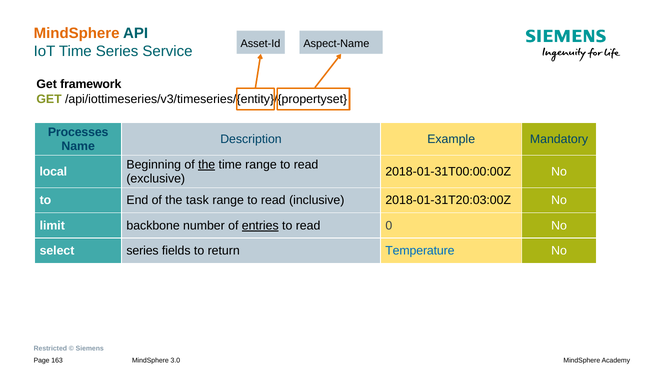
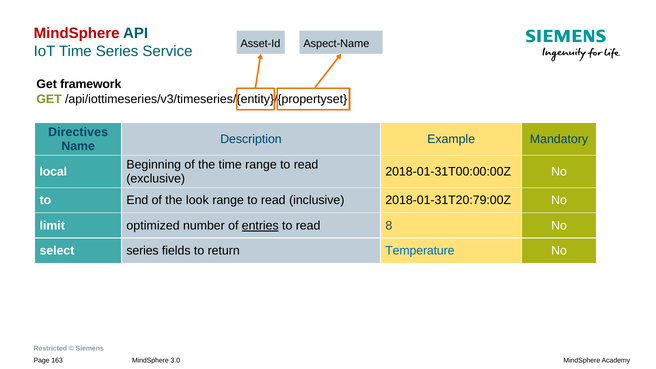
MindSphere colour: orange -> red (77, 33)
Processes: Processes -> Directives (78, 132)
the underline: present -> none (207, 165)
task: task -> look (197, 200)
2018-01-31T20:03:00Z: 2018-01-31T20:03:00Z -> 2018-01-31T20:79:00Z (448, 200)
backbone: backbone -> optimized (153, 226)
0: 0 -> 8 (389, 226)
